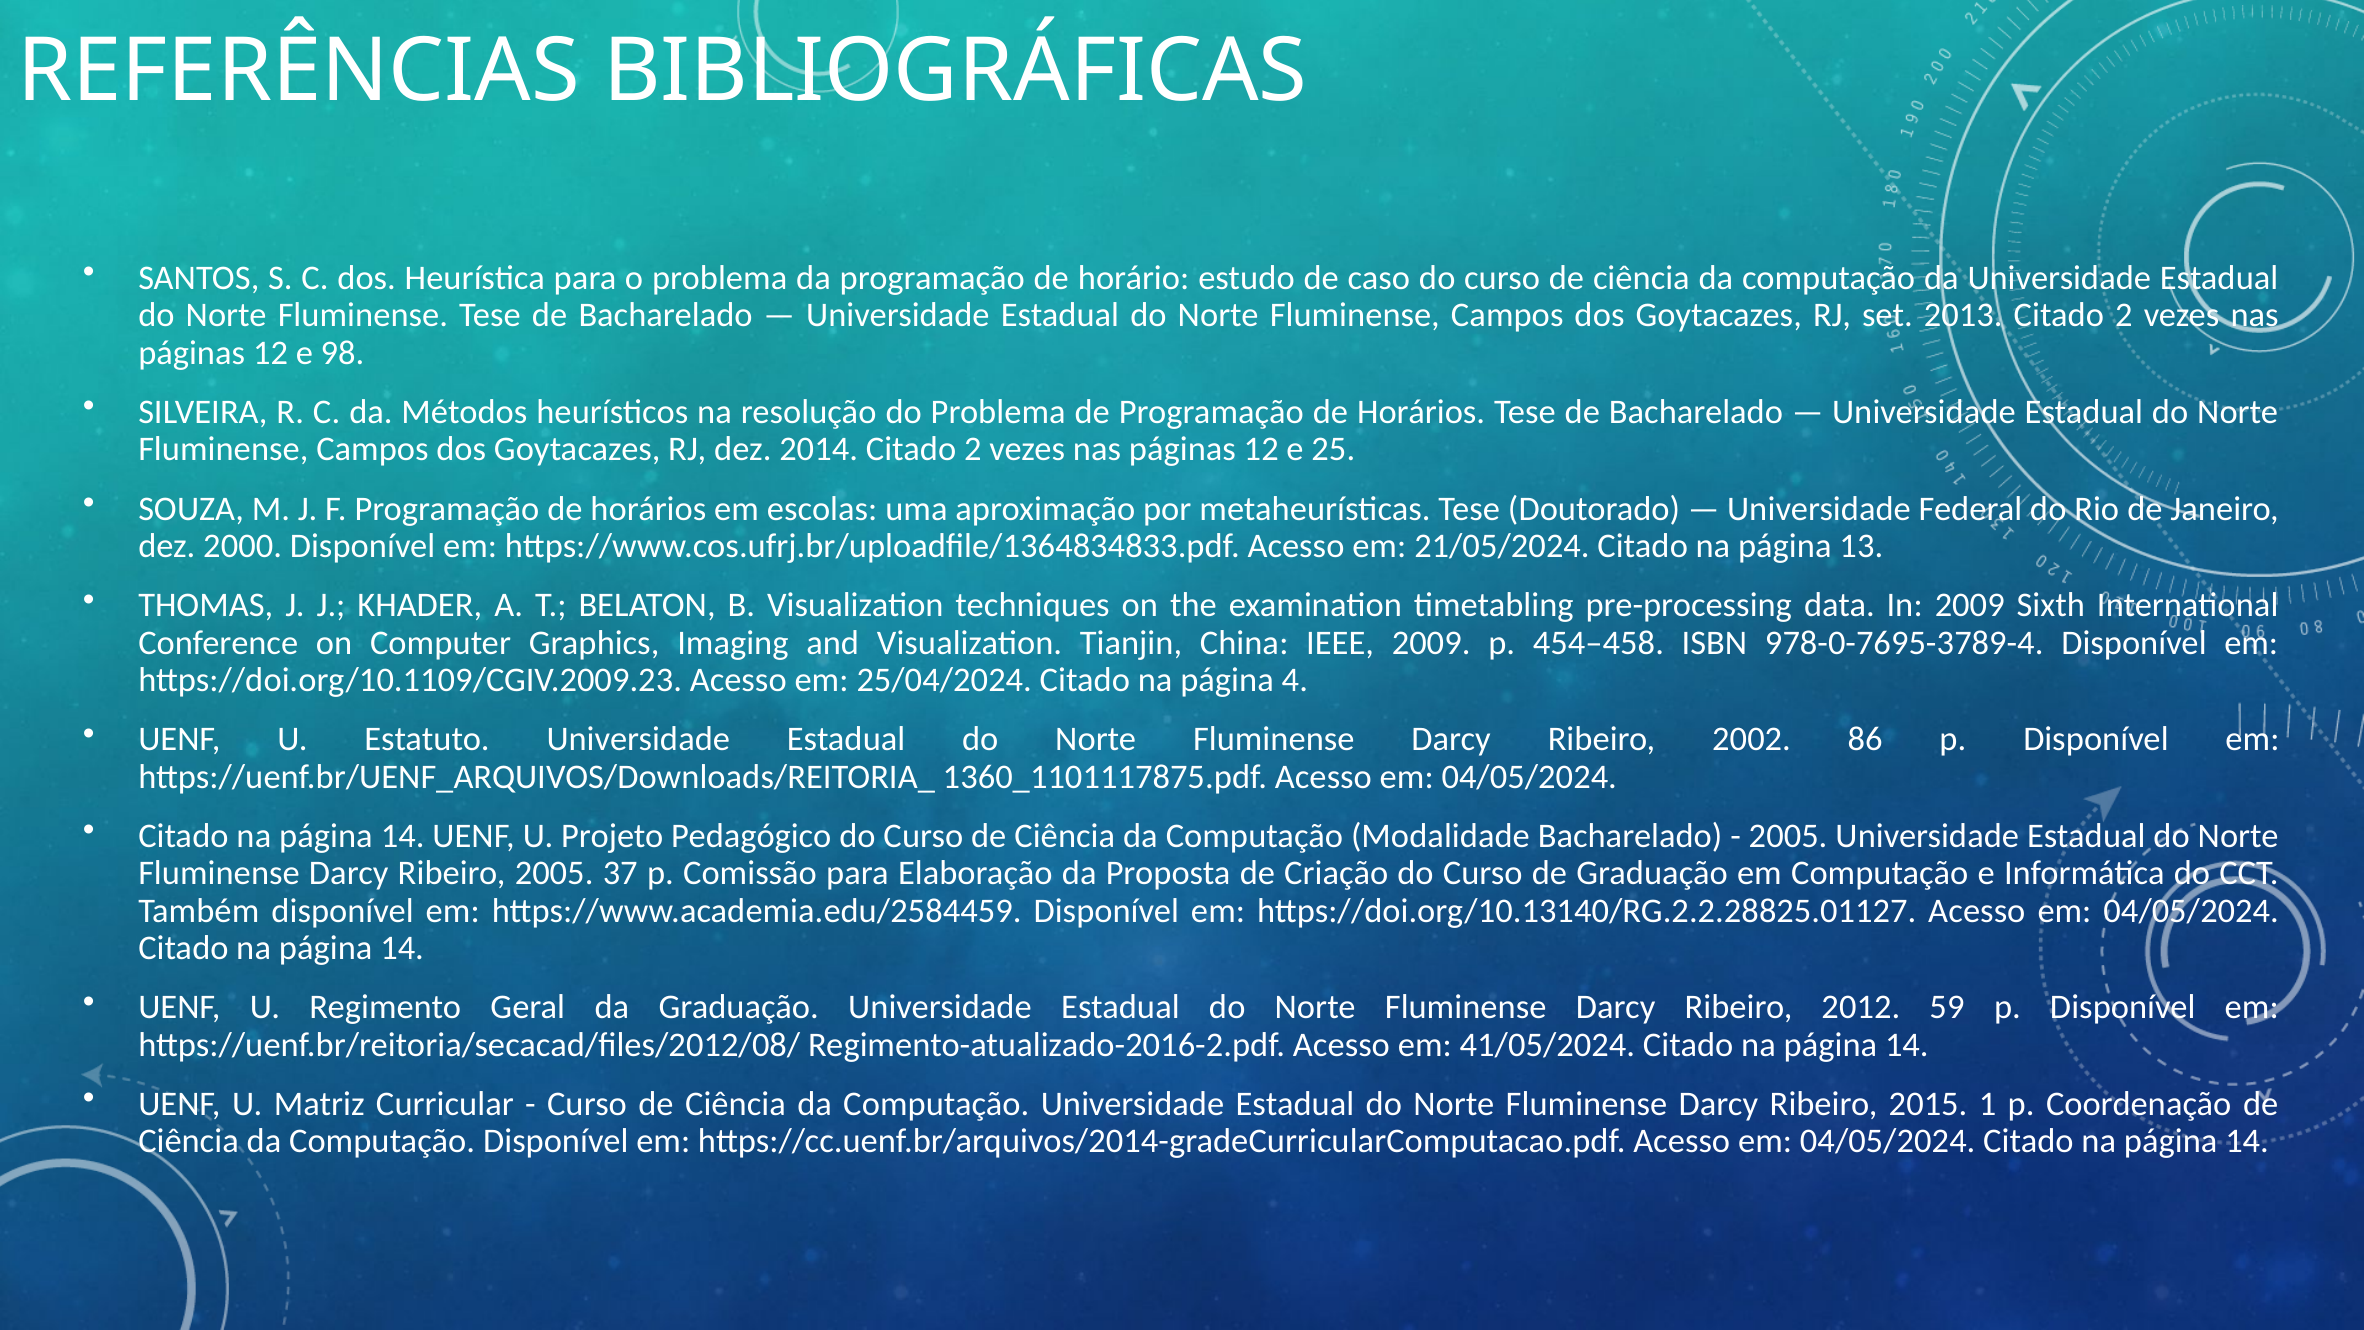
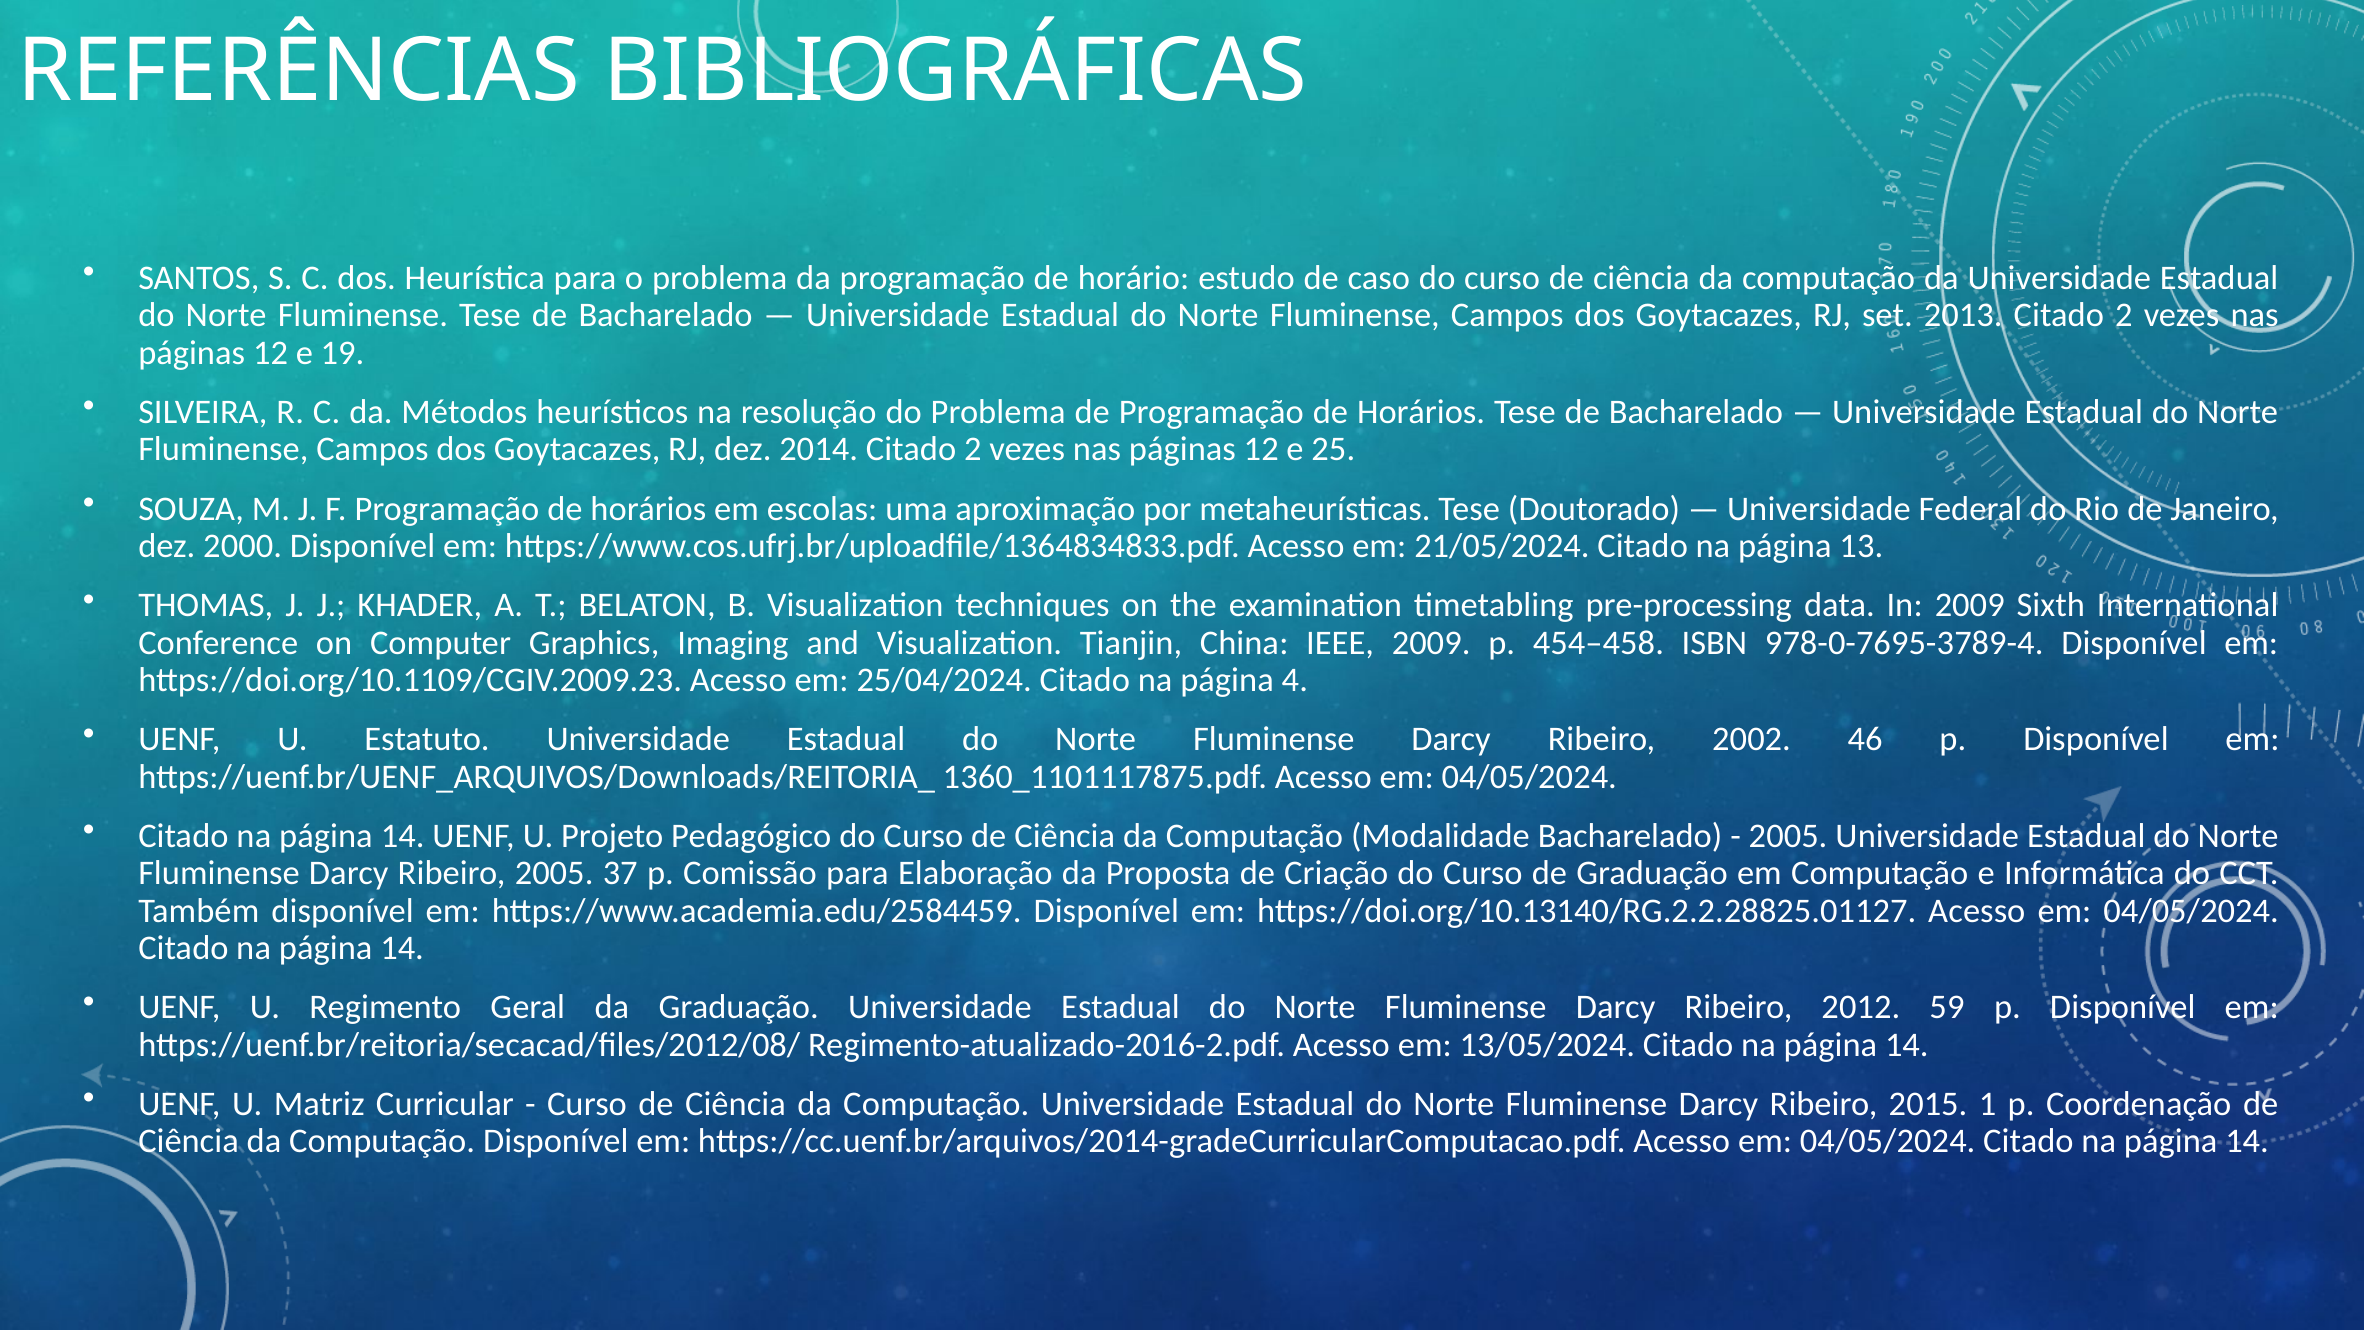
98: 98 -> 19 (343, 353)
86: 86 -> 46 (1865, 739)
41/05/2024: 41/05/2024 -> 13/05/2024 (1547, 1044)
